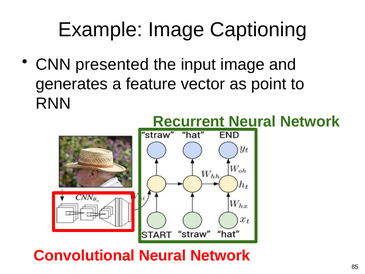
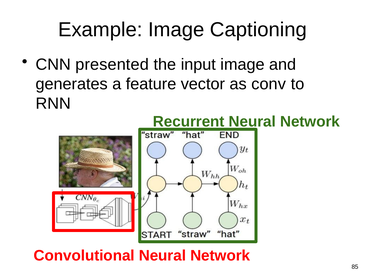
point: point -> conv (269, 84)
